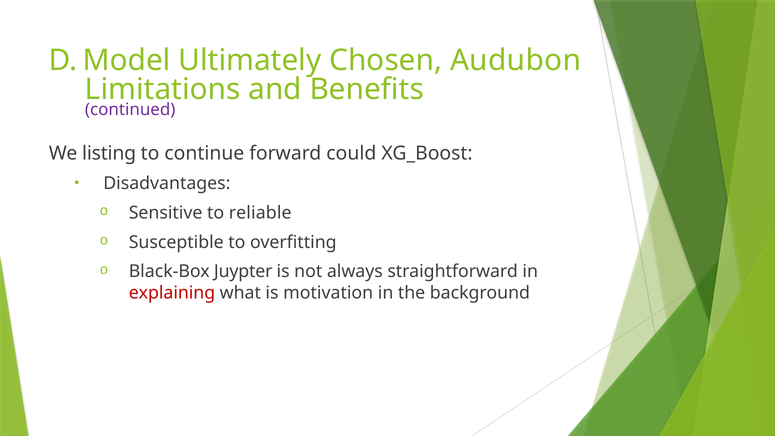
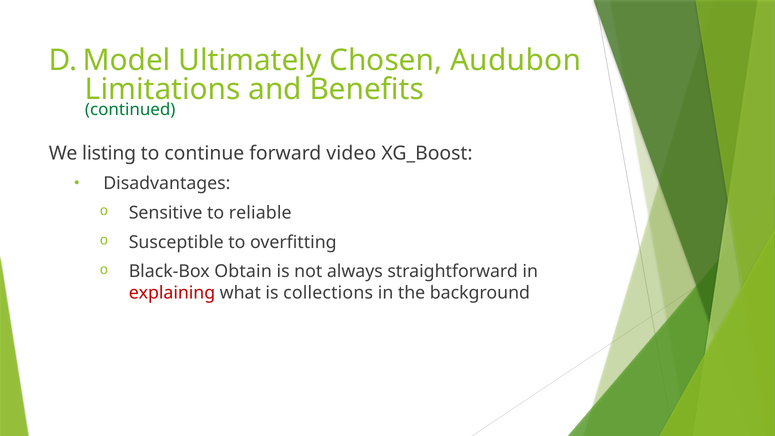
continued colour: purple -> green (130, 110)
could: could -> video (351, 153)
Juypter: Juypter -> Obtain (243, 272)
motivation: motivation -> collections (328, 293)
